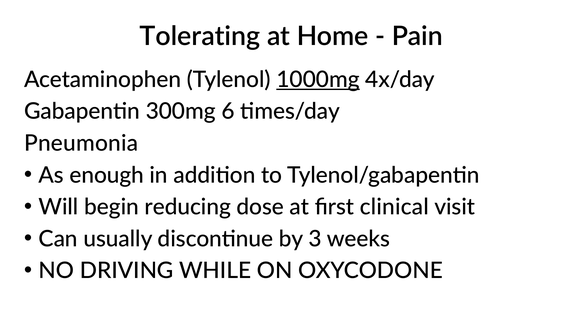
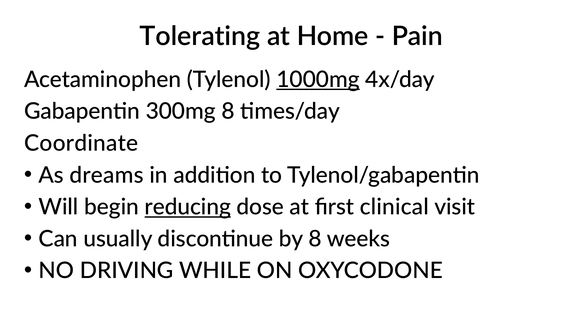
300mg 6: 6 -> 8 (228, 111)
Pneumonia: Pneumonia -> Coordinate (81, 143)
enough: enough -> dreams (107, 175)
reducing underline: none -> present (188, 207)
by 3: 3 -> 8 (315, 239)
